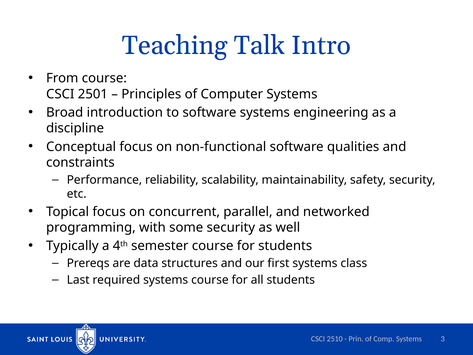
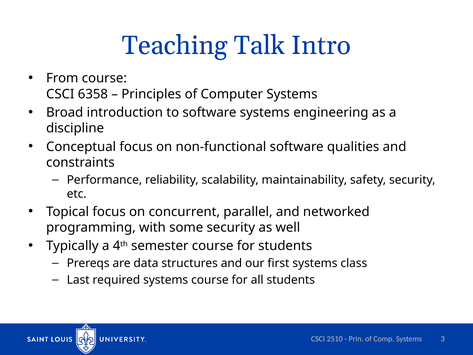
2501: 2501 -> 6358 (93, 94)
